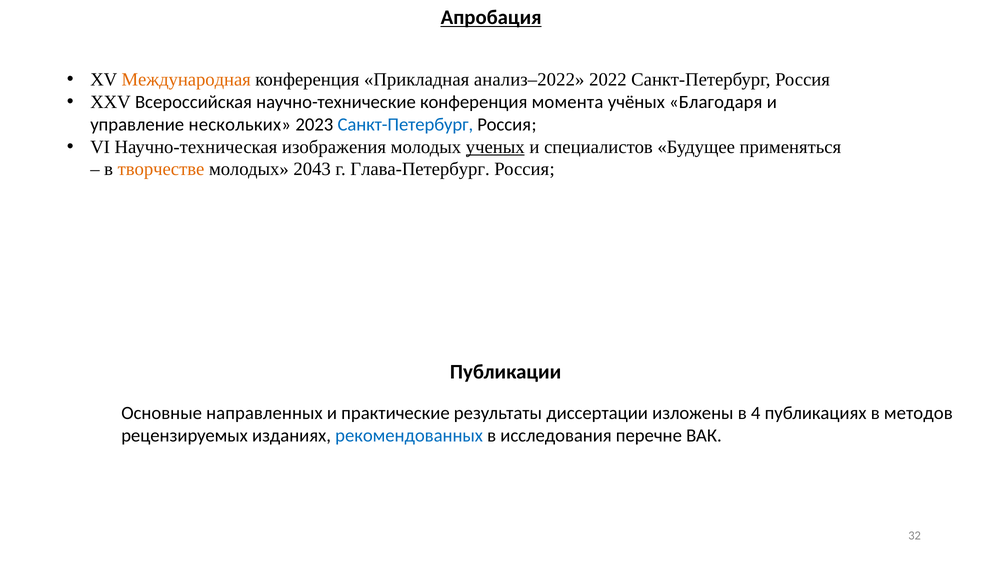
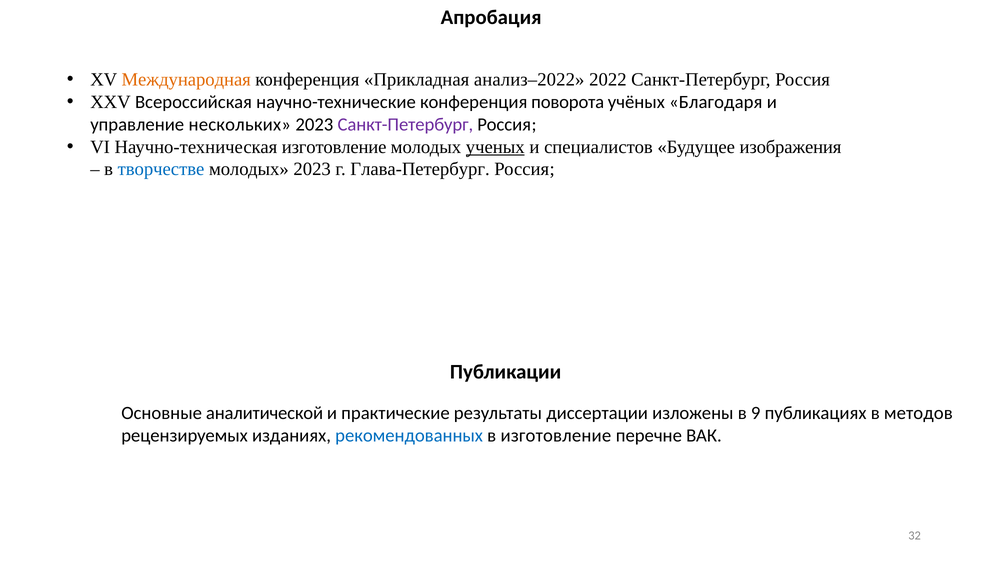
Апробация underline: present -> none (491, 18)
момента: момента -> поворота (568, 102)
Санкт-Петербург colour: blue -> purple (405, 124)
Научно-техническая изображения: изображения -> изготовление (334, 147)
применяться: применяться -> изображения (791, 147)
творчестве colour: orange -> blue (161, 169)
молодых 2043: 2043 -> 2023 (312, 169)
направленных: направленных -> аналитической (265, 413)
4: 4 -> 9 (756, 413)
в исследования: исследования -> изготовление (556, 435)
